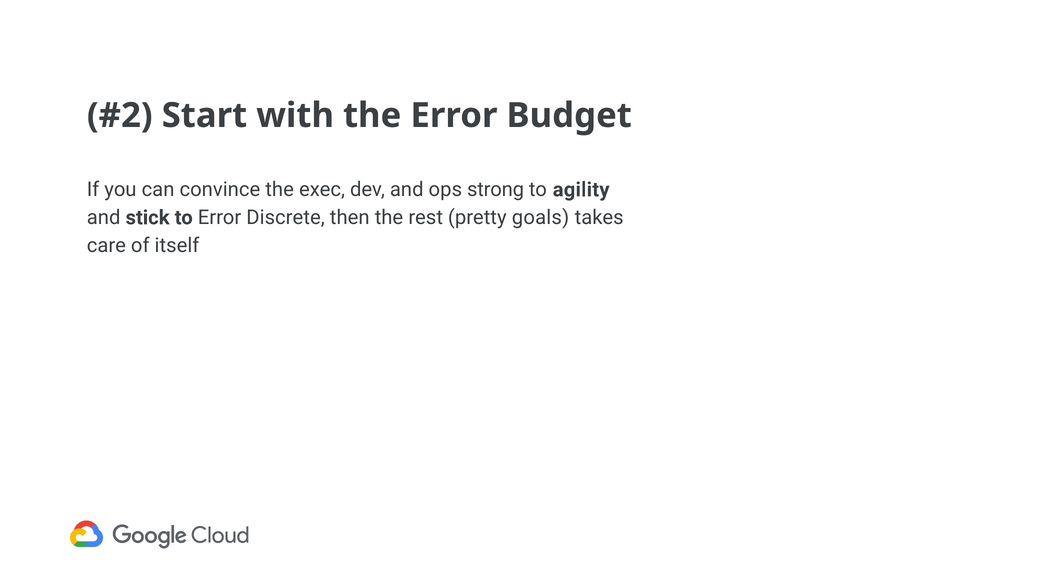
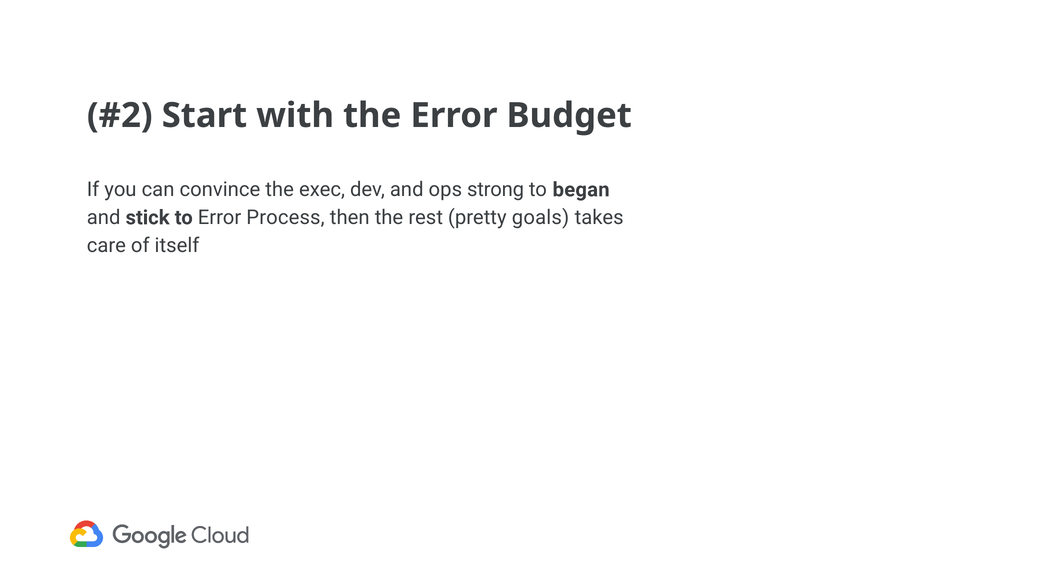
agility: agility -> began (581, 190)
Discrete: Discrete -> Process (286, 218)
